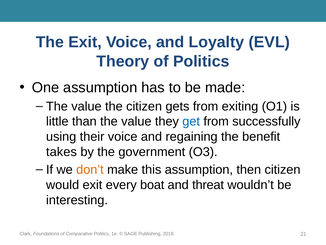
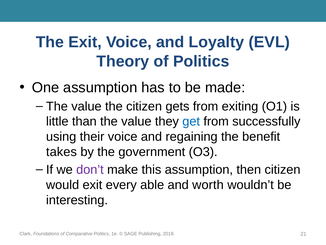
don’t colour: orange -> purple (90, 169)
boat: boat -> able (152, 185)
threat: threat -> worth (208, 185)
